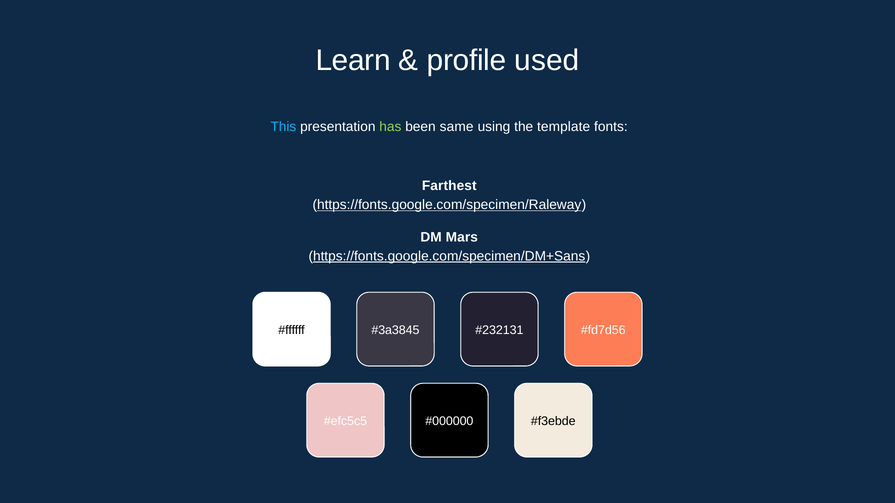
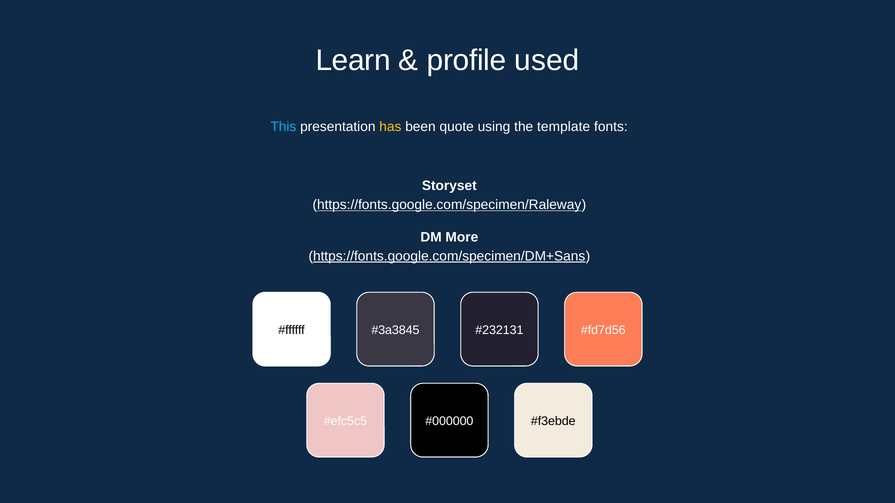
has colour: light green -> yellow (390, 127)
same: same -> quote (457, 127)
Farthest: Farthest -> Storyset (449, 186)
Mars: Mars -> More (462, 237)
